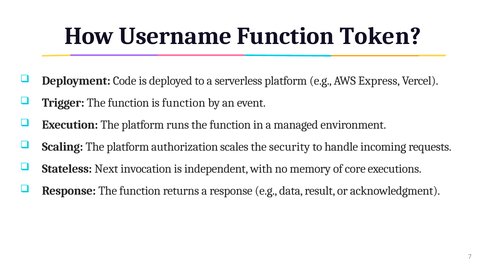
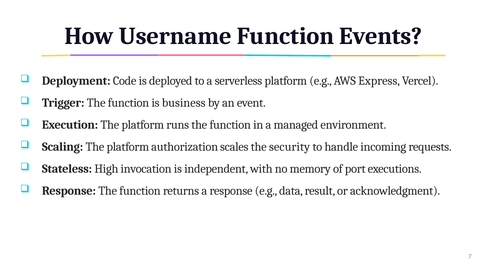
Token: Token -> Events (381, 36)
is function: function -> business (184, 103)
Next: Next -> High (106, 169)
core: core -> port (355, 169)
